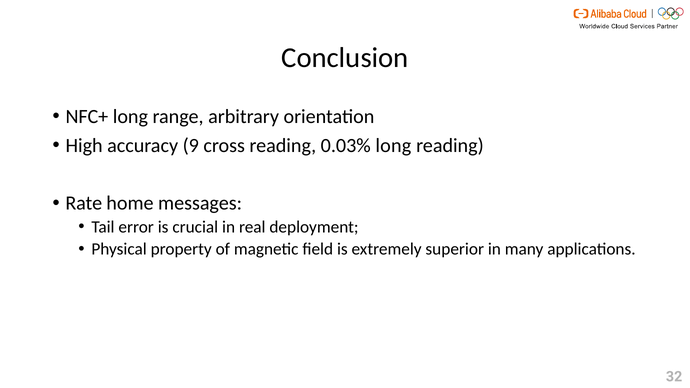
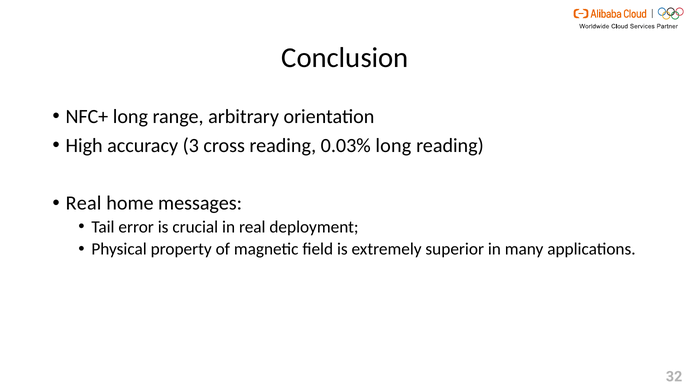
9: 9 -> 3 (191, 146)
Rate: Rate -> Real (84, 203)
